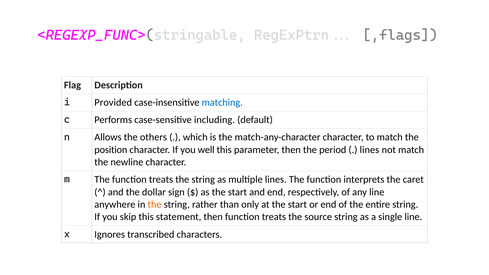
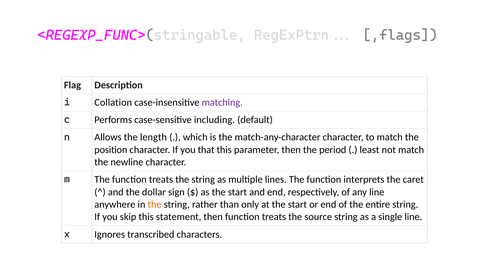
Provided: Provided -> Collation (113, 103)
matching colour: blue -> purple (222, 103)
others: others -> length (153, 137)
well: well -> that (206, 150)
lines: lines -> least (370, 150)
